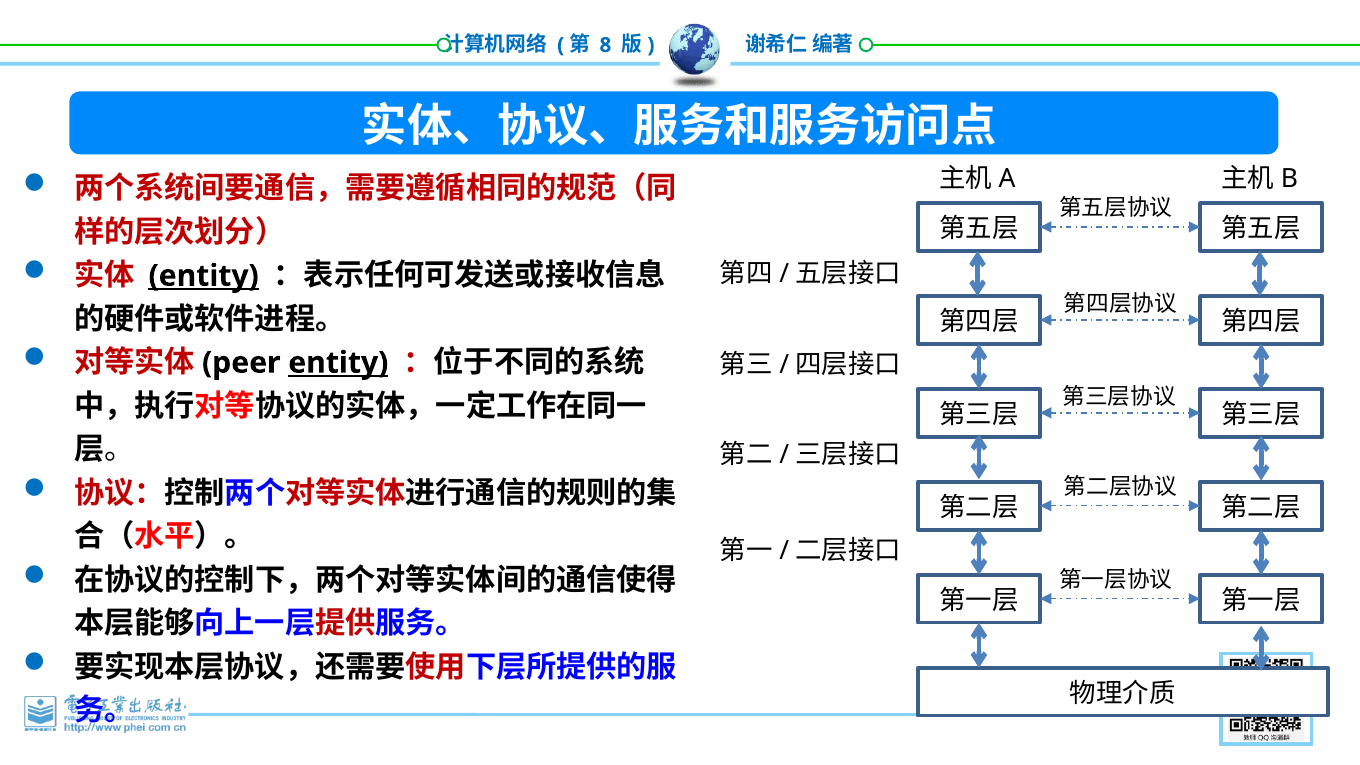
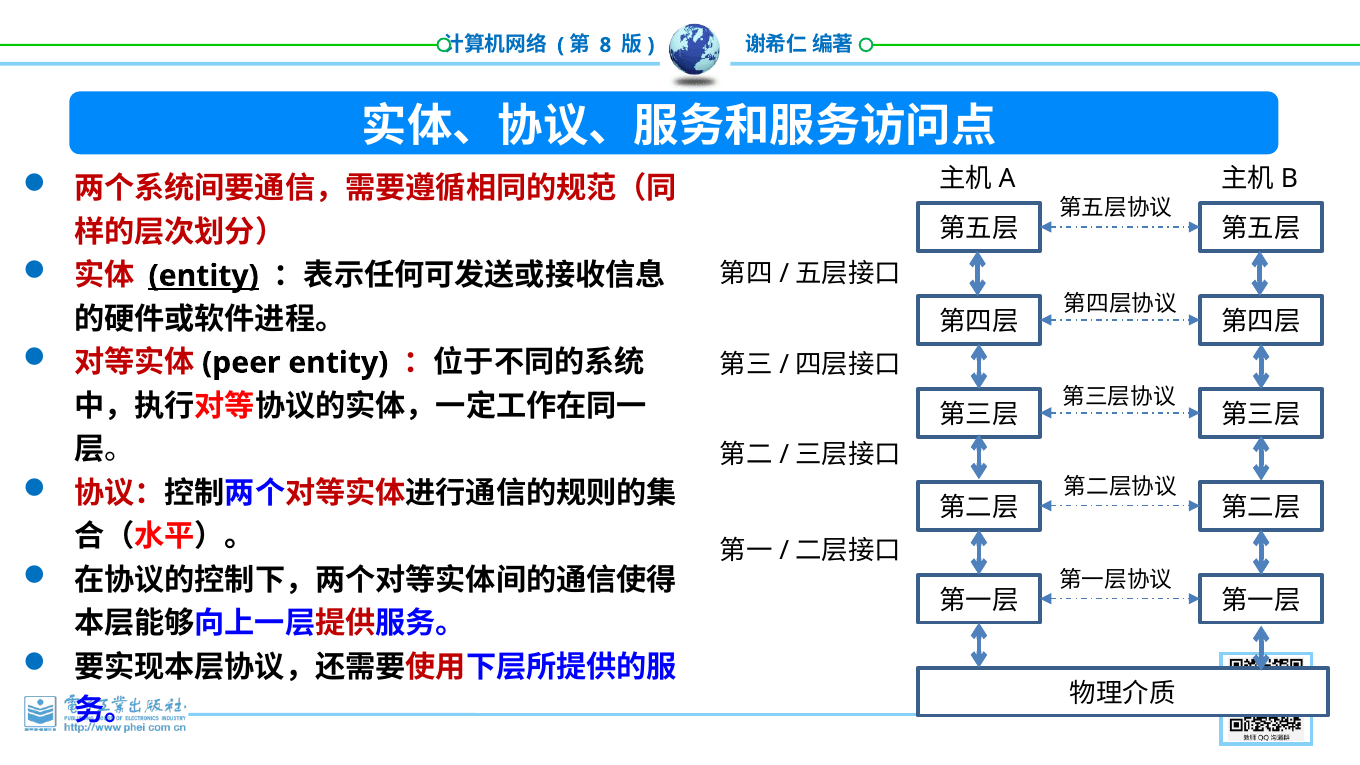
entity underline: present -> none (338, 363)
